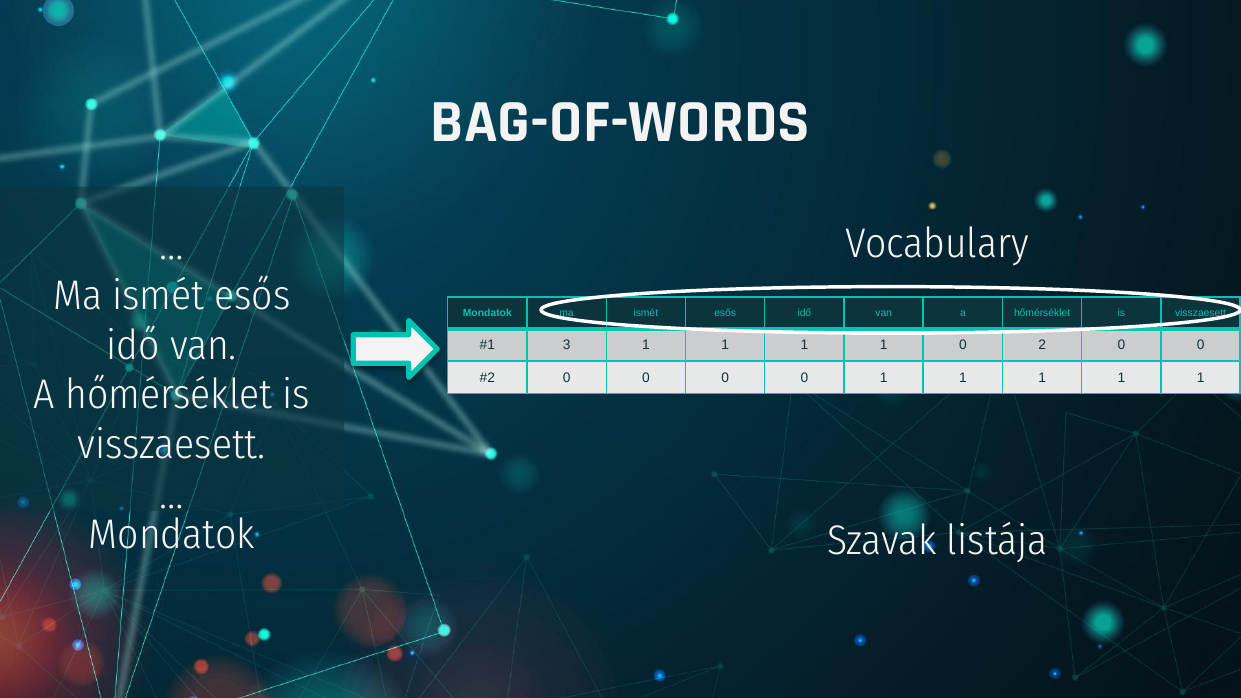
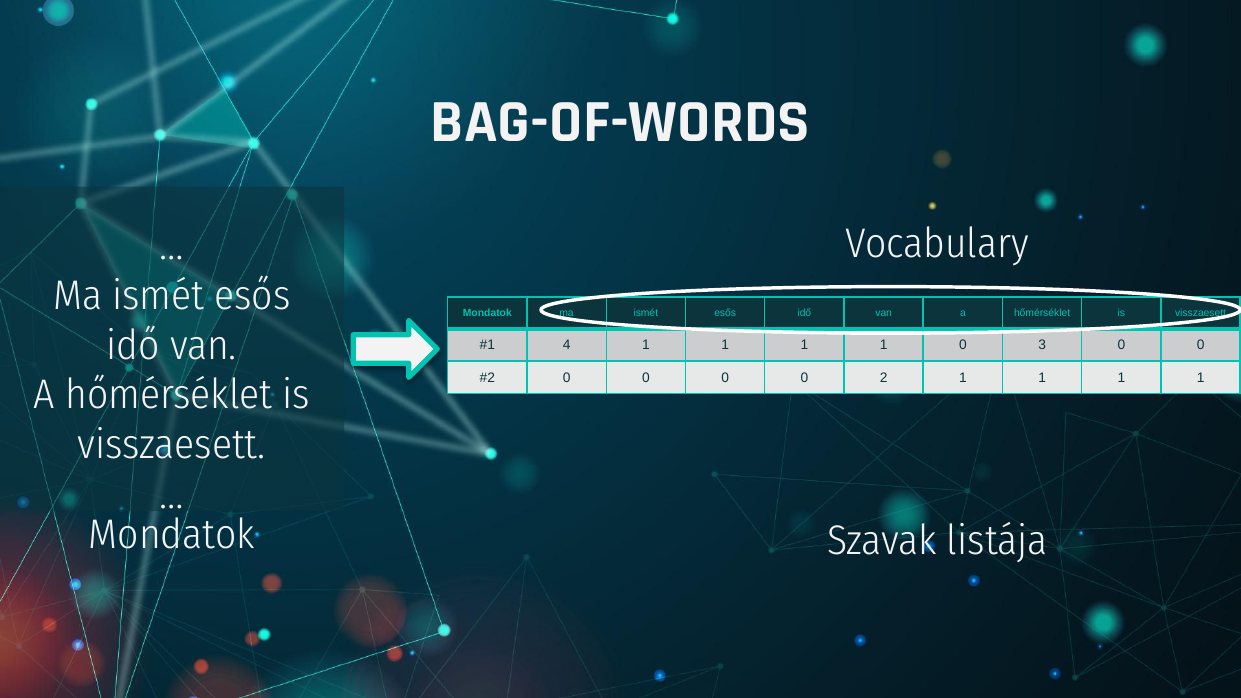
3: 3 -> 4 (567, 345)
2: 2 -> 3 (1042, 345)
0 1: 1 -> 2 (884, 378)
